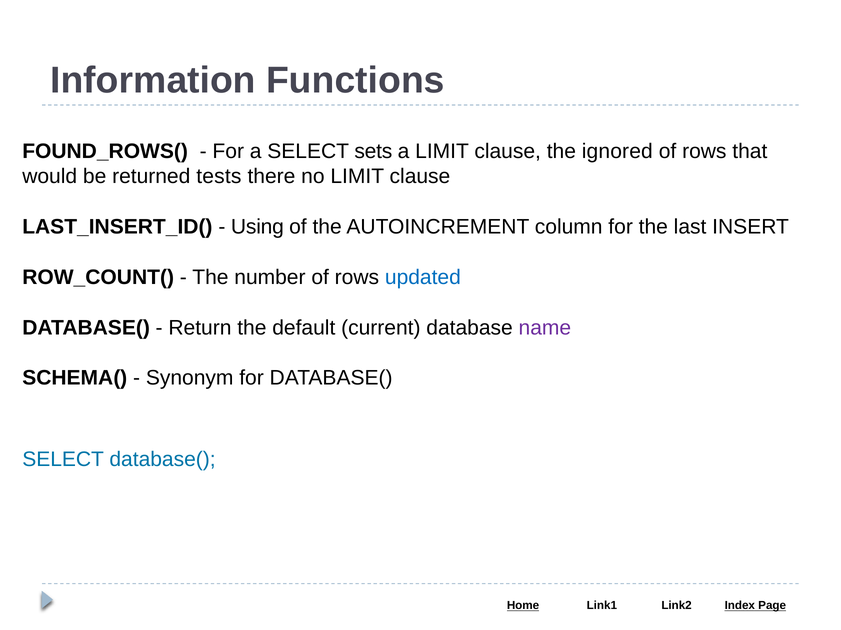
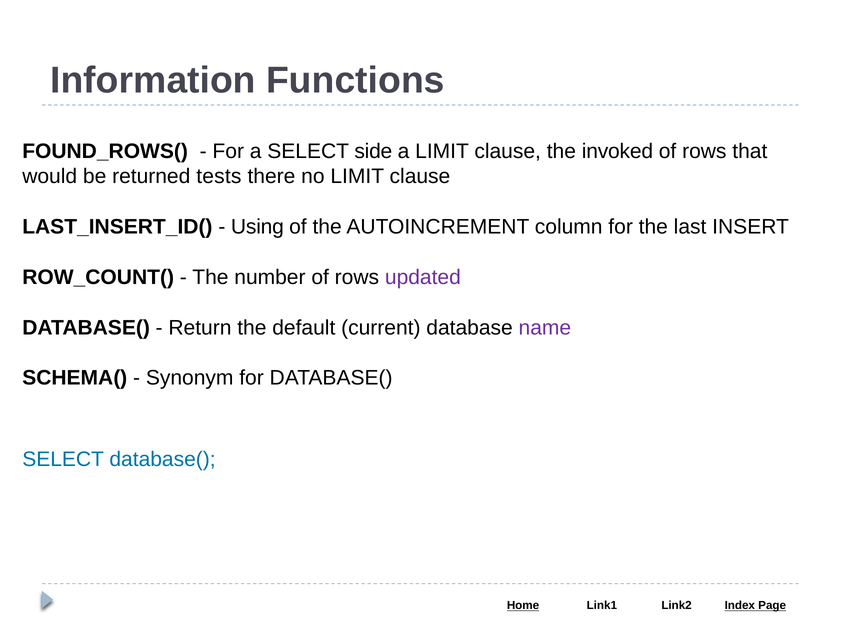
sets: sets -> side (373, 151)
ignored: ignored -> invoked (617, 151)
updated colour: blue -> purple (423, 278)
